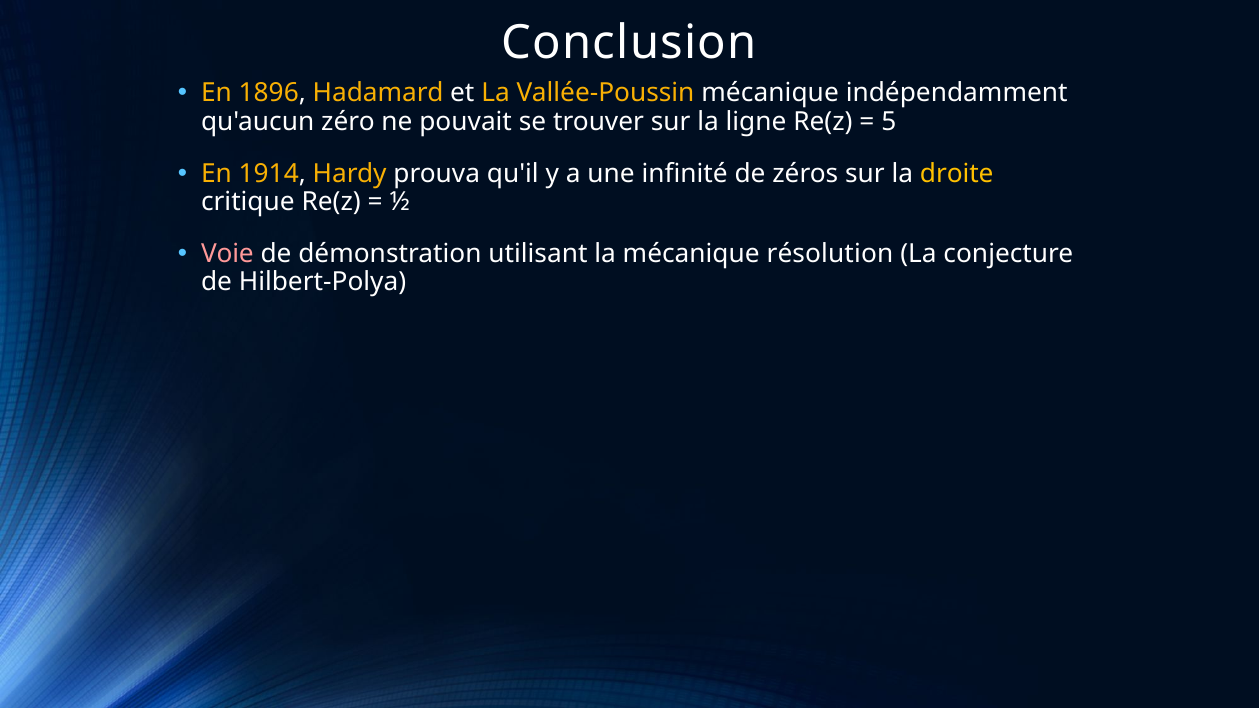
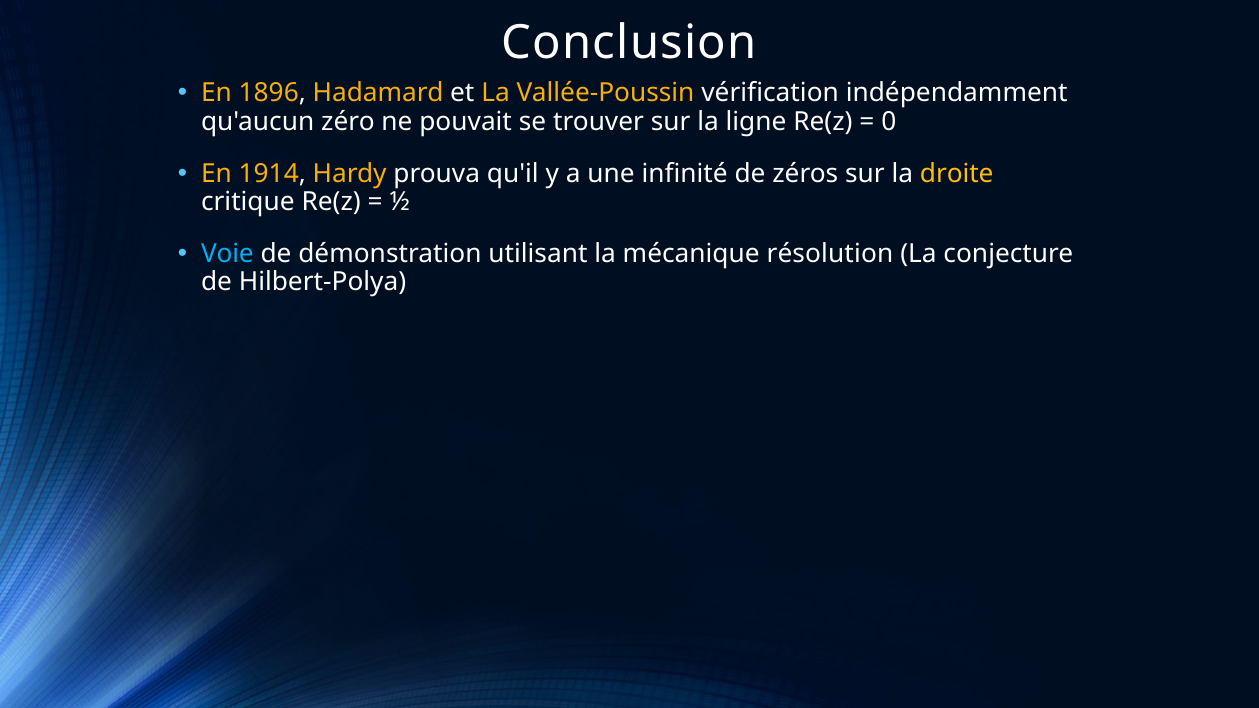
Vallée-Poussin mécanique: mécanique -> vérification (770, 93)
5: 5 -> 0 (889, 122)
Voie colour: pink -> light blue (227, 254)
